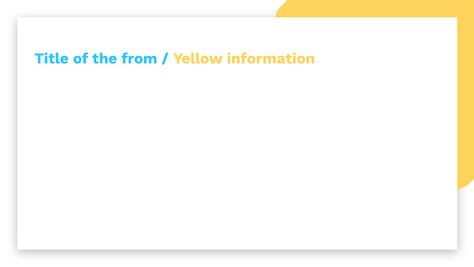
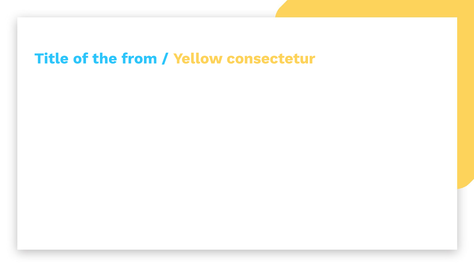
information: information -> consectetur (271, 58)
